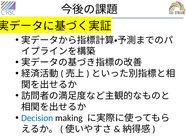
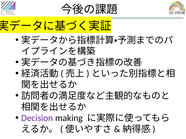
Decision colour: blue -> purple (37, 119)
